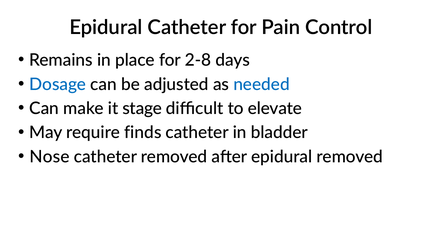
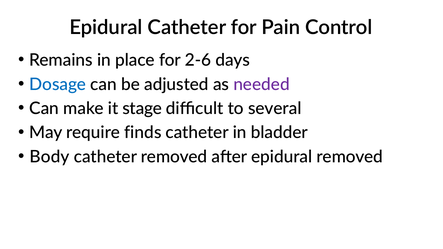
2-8: 2-8 -> 2-6 (198, 60)
needed colour: blue -> purple (262, 84)
elevate: elevate -> several (275, 109)
Nose: Nose -> Body (50, 157)
